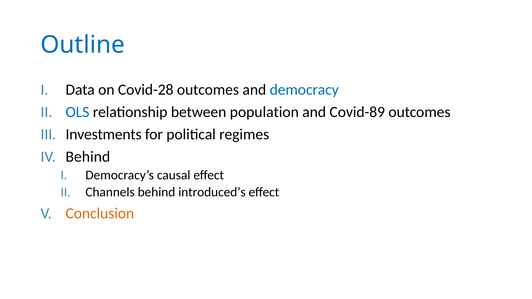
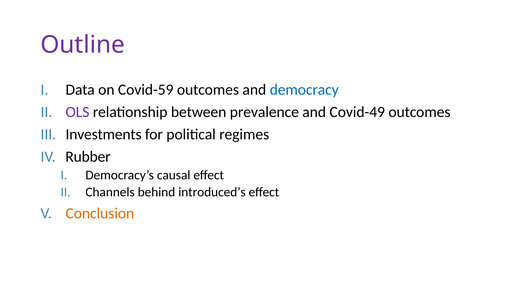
Outline colour: blue -> purple (83, 45)
Covid-28: Covid-28 -> Covid-59 (146, 90)
OLS colour: blue -> purple (77, 112)
population: population -> prevalence (264, 112)
Covid-89: Covid-89 -> Covid-49 (357, 112)
Behind: Behind -> Rubber (88, 157)
